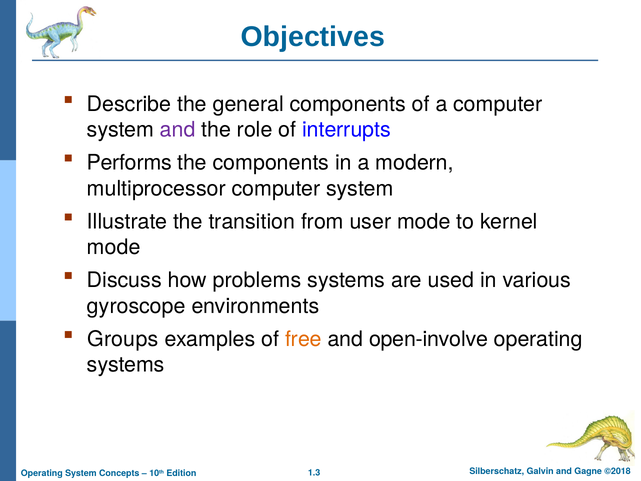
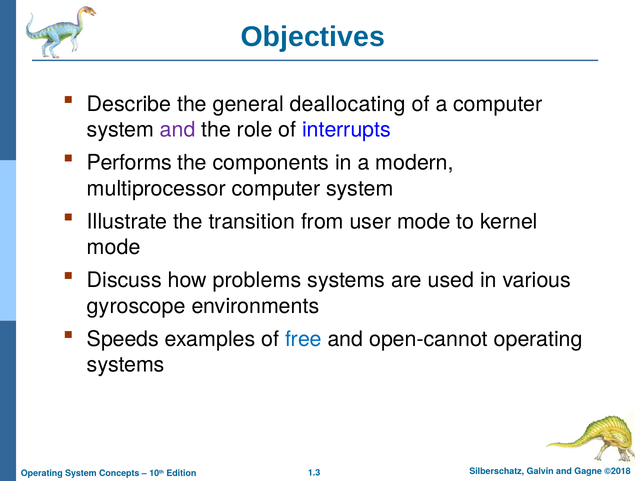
general components: components -> deallocating (348, 104)
Groups: Groups -> Speeds (123, 339)
free colour: orange -> blue (303, 339)
open-involve: open-involve -> open-cannot (428, 339)
